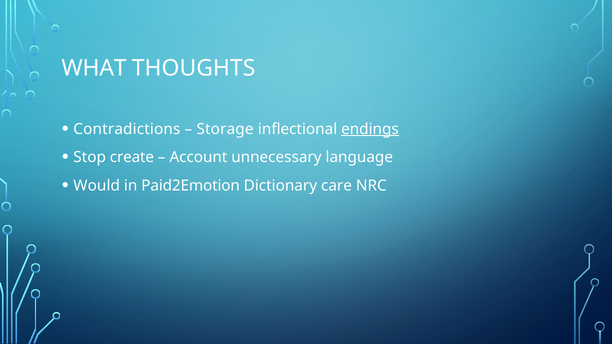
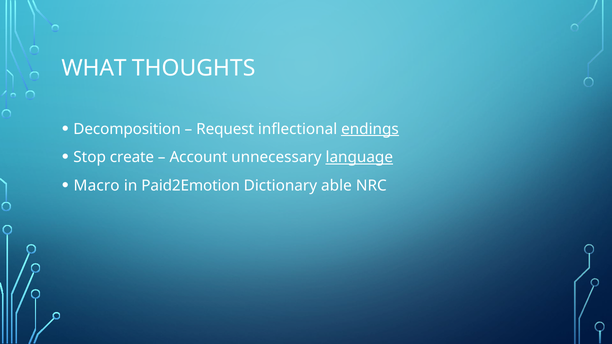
Contradictions: Contradictions -> Decomposition (127, 129)
Storage: Storage -> Request (225, 129)
language underline: none -> present (359, 158)
Would: Would -> Macro (97, 186)
care: care -> able (336, 186)
